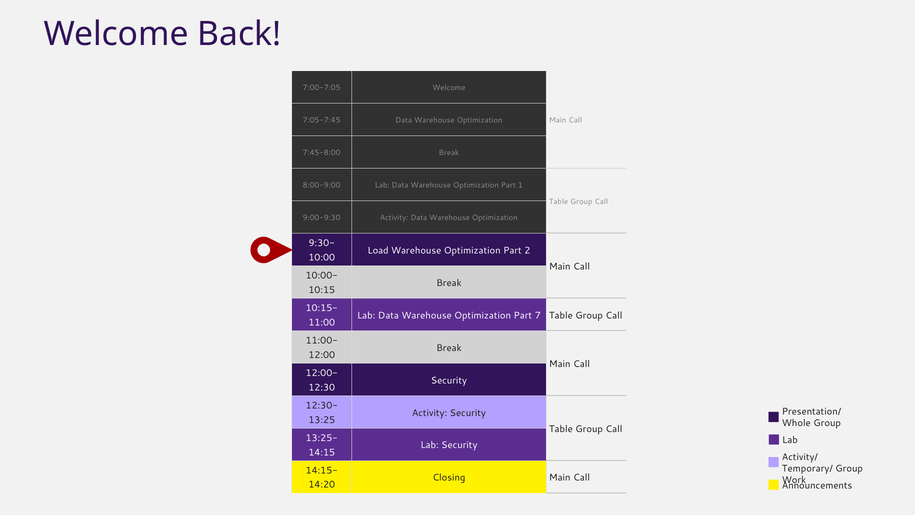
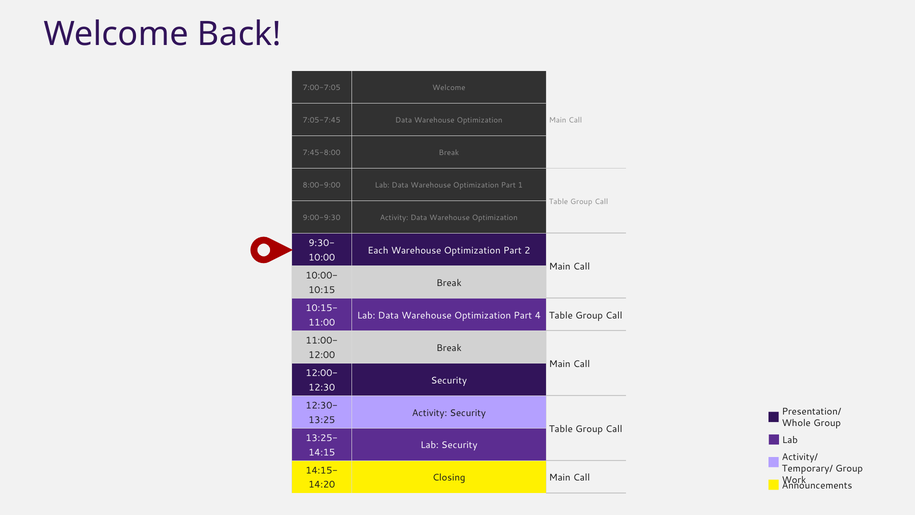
Load: Load -> Each (378, 250)
7: 7 -> 4 (538, 315)
